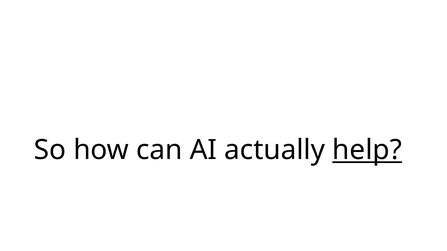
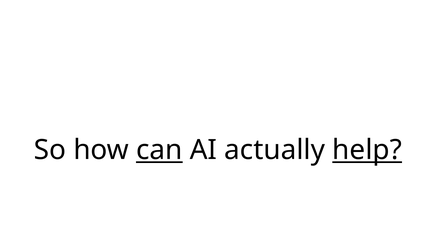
can underline: none -> present (159, 150)
